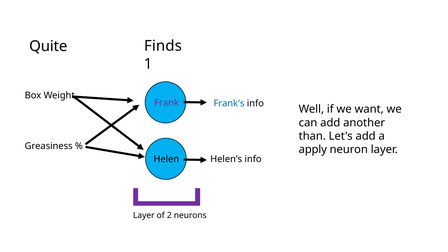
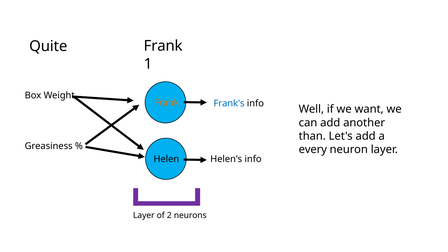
Finds: Finds -> Frank (163, 46)
Frank colour: purple -> orange (167, 103)
apply: apply -> every (313, 150)
